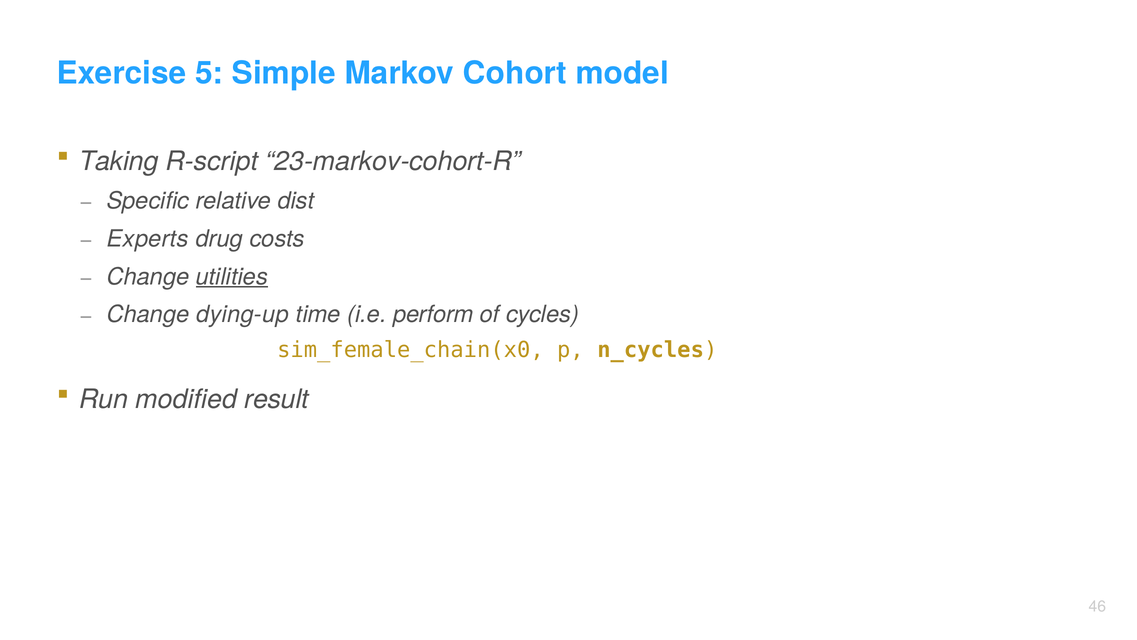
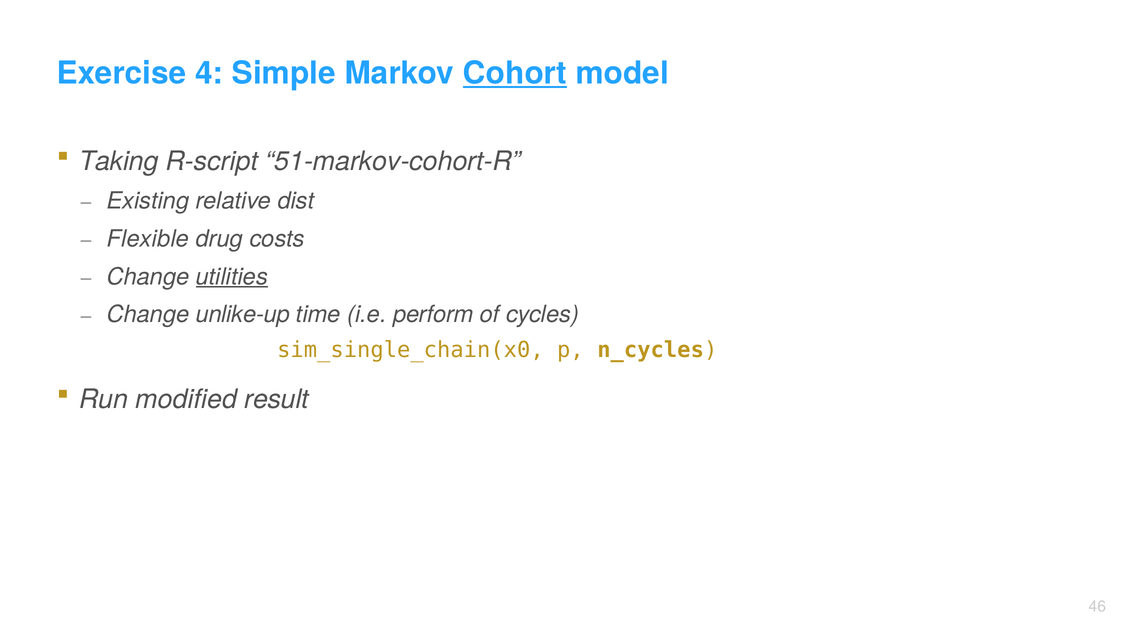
5: 5 -> 4 (209, 73)
Cohort underline: none -> present (515, 73)
23-markov-cohort-R: 23-markov-cohort-R -> 51-markov-cohort-R (393, 161)
Specific: Specific -> Existing (148, 201)
Experts: Experts -> Flexible (148, 239)
dying-up: dying-up -> unlike-up (243, 314)
sim_female_chain(x0: sim_female_chain(x0 -> sim_single_chain(x0 (410, 350)
